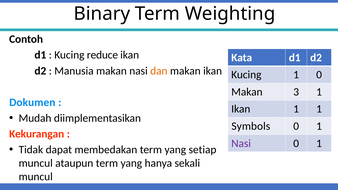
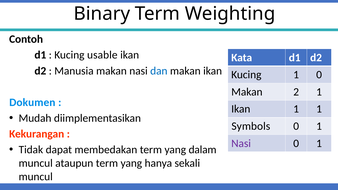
reduce: reduce -> usable (102, 55)
dan colour: orange -> blue (159, 71)
3: 3 -> 2 (296, 92)
setiap: setiap -> dalam (203, 150)
